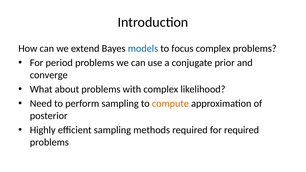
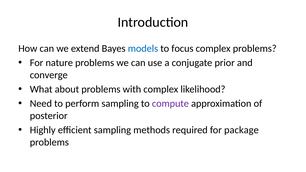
period: period -> nature (59, 63)
compute colour: orange -> purple (170, 104)
for required: required -> package (241, 130)
